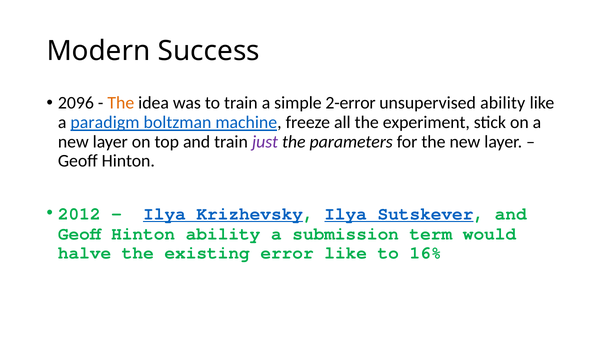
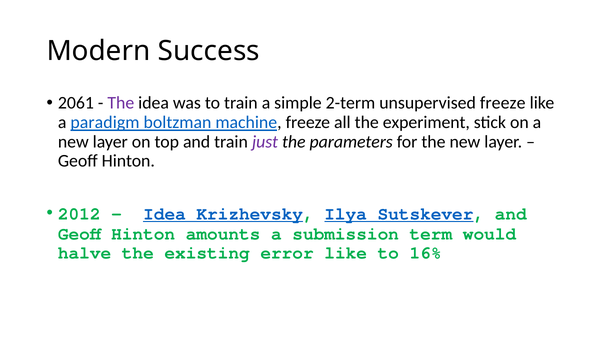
2096: 2096 -> 2061 (76, 103)
The colour: orange -> purple (121, 103)
2-error: 2-error -> 2-term (351, 103)
unsupervised ability: ability -> freeze (503, 103)
Ilya: Ilya -> Idea (165, 214)
Hinton ability: ability -> amounts (223, 234)
